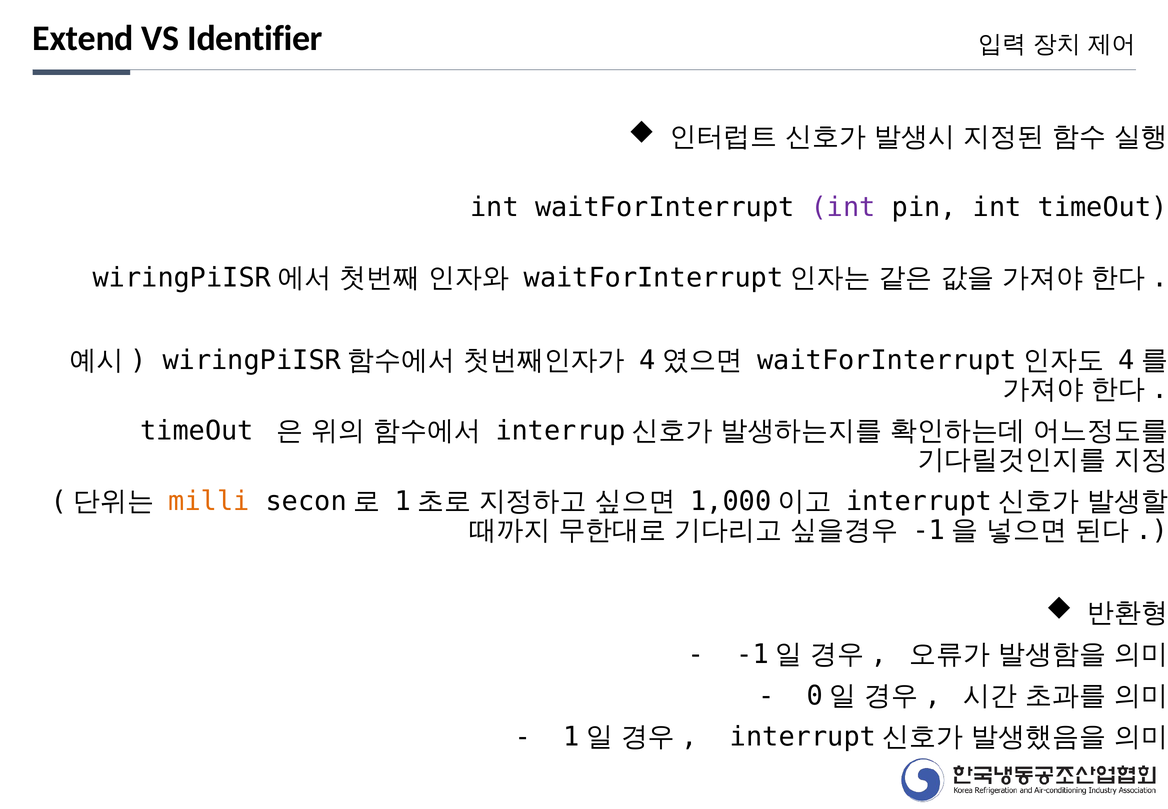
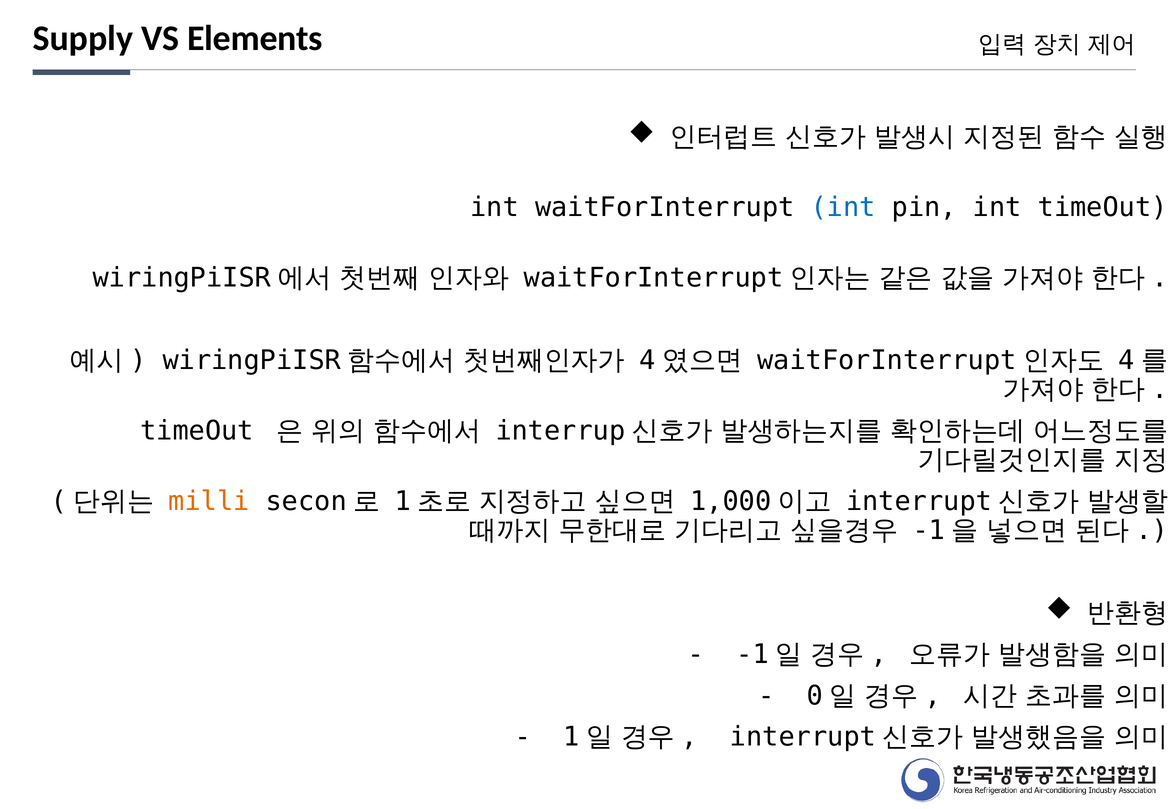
Extend: Extend -> Supply (83, 39)
Identifier: Identifier -> Elements (255, 39)
int colour: purple -> blue (843, 207)
